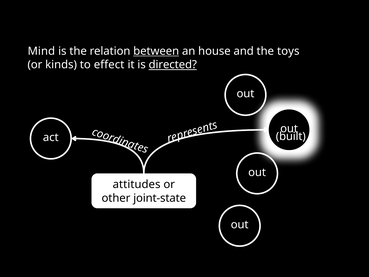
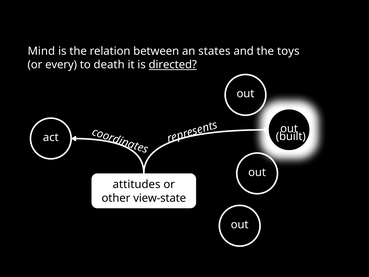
between underline: present -> none (156, 51)
house: house -> states (214, 51)
kinds: kinds -> every (61, 65)
effect: effect -> death (109, 65)
joint-state: joint-state -> view-state (160, 198)
